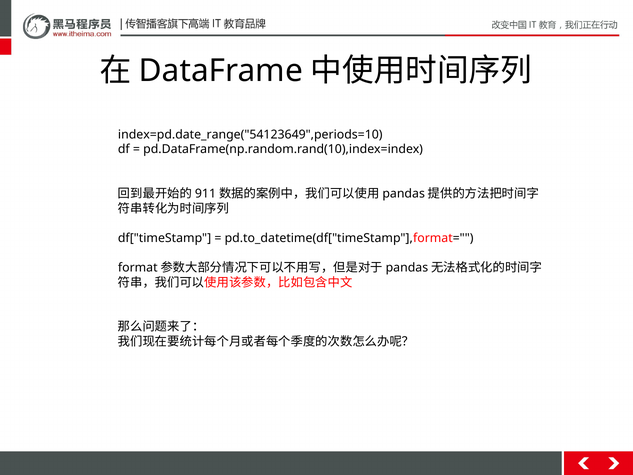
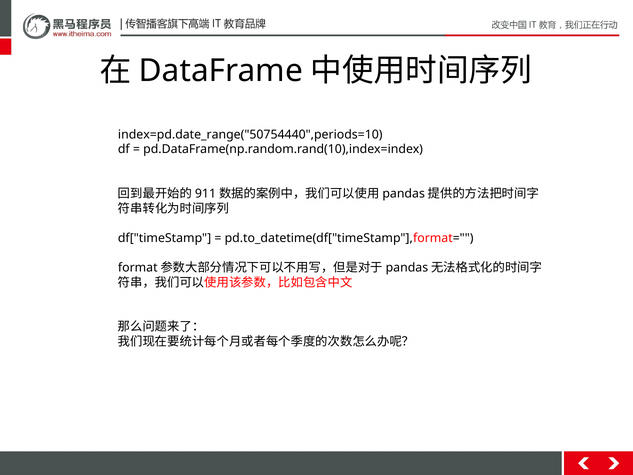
index=pd.date_range("54123649",periods=10: index=pd.date_range("54123649",periods=10 -> index=pd.date_range("50754440",periods=10 (250, 135)
